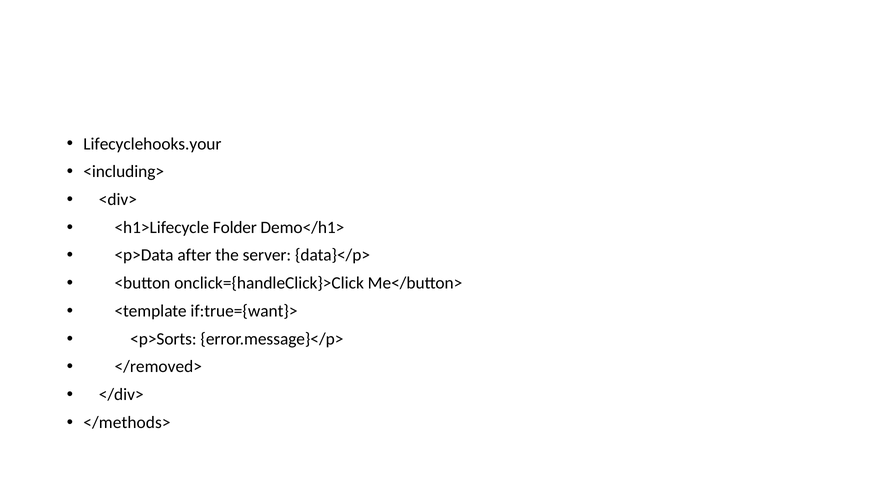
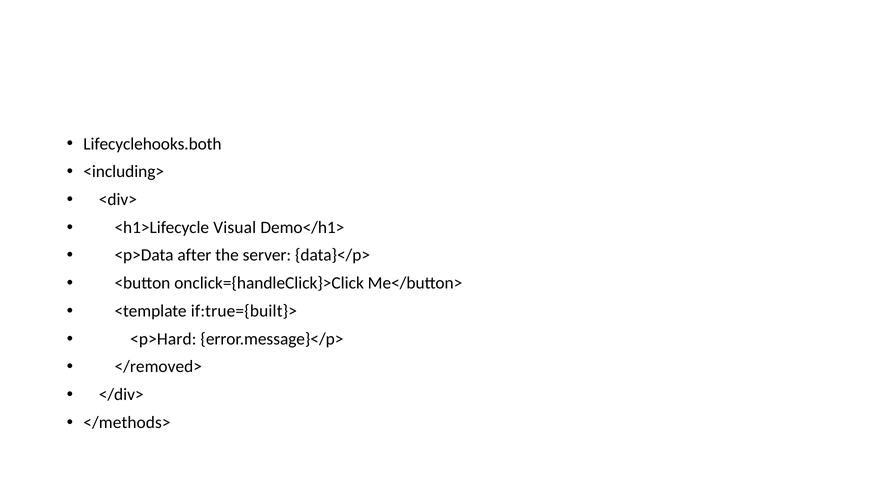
Lifecyclehooks.your: Lifecyclehooks.your -> Lifecyclehooks.both (152, 144)
Folder: Folder -> Visual (235, 228)
if:true={want}>: if:true={want}> -> if:true={built}> (244, 311)
<p>Sorts: <p>Sorts -> <p>Hard (163, 339)
